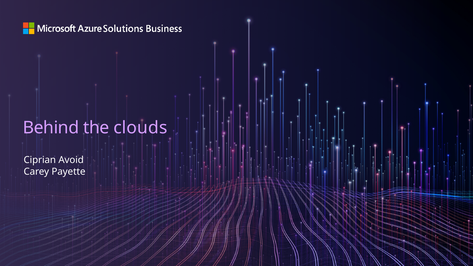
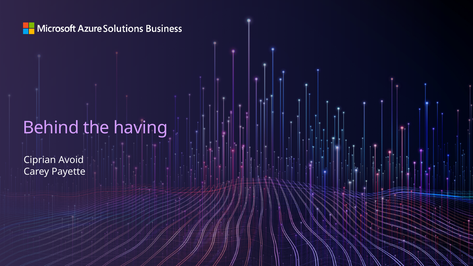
clouds: clouds -> having (141, 128)
